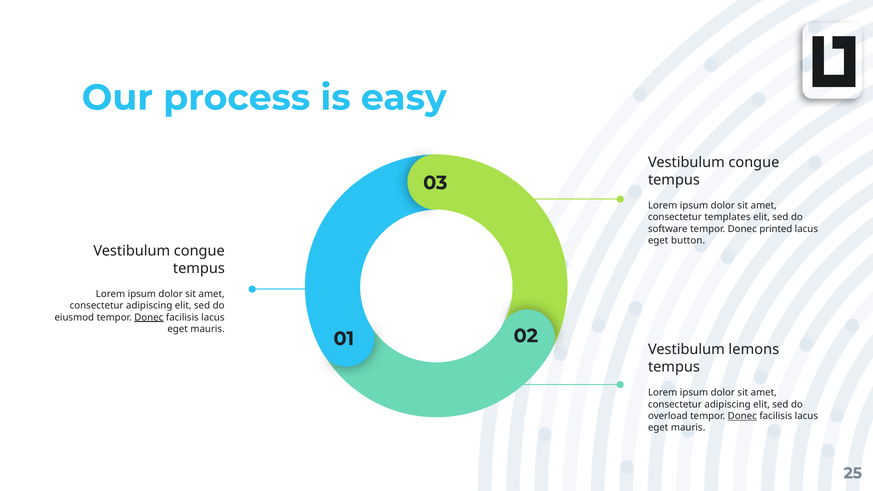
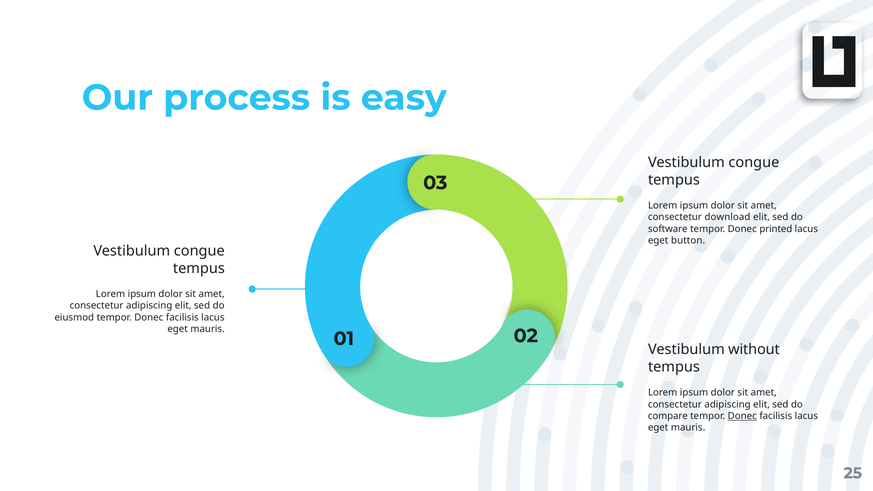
templates: templates -> download (727, 217)
Donec underline: present -> none (149, 317)
lemons: lemons -> without (754, 350)
overload: overload -> compare (668, 416)
